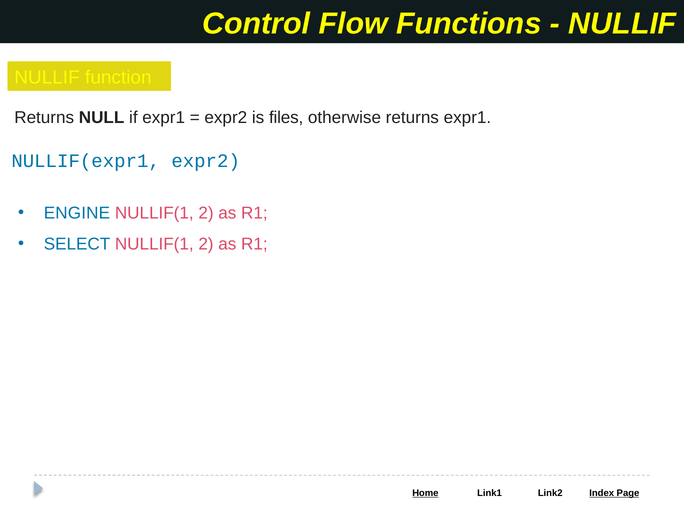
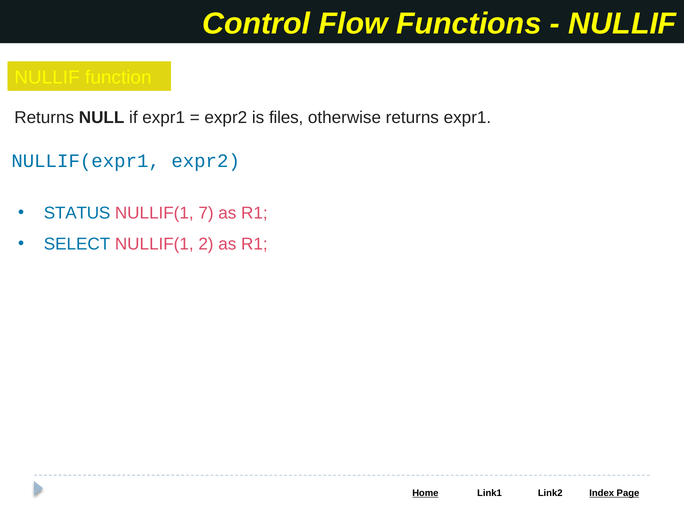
ENGINE: ENGINE -> STATUS (77, 213)
2: 2 -> 7 (206, 213)
